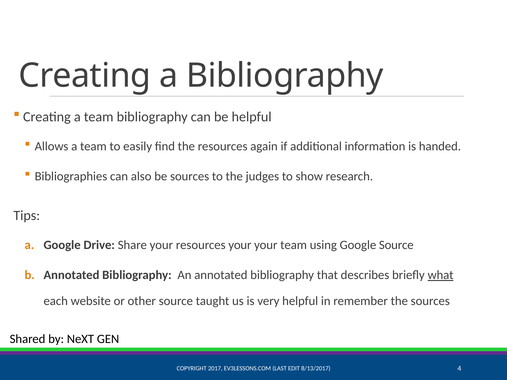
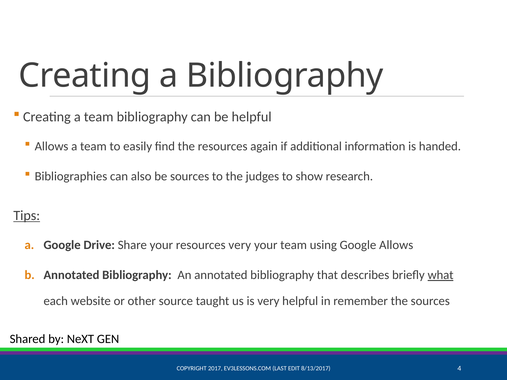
Tips underline: none -> present (27, 216)
resources your: your -> very (240, 245)
Google Source: Source -> Allows (396, 245)
